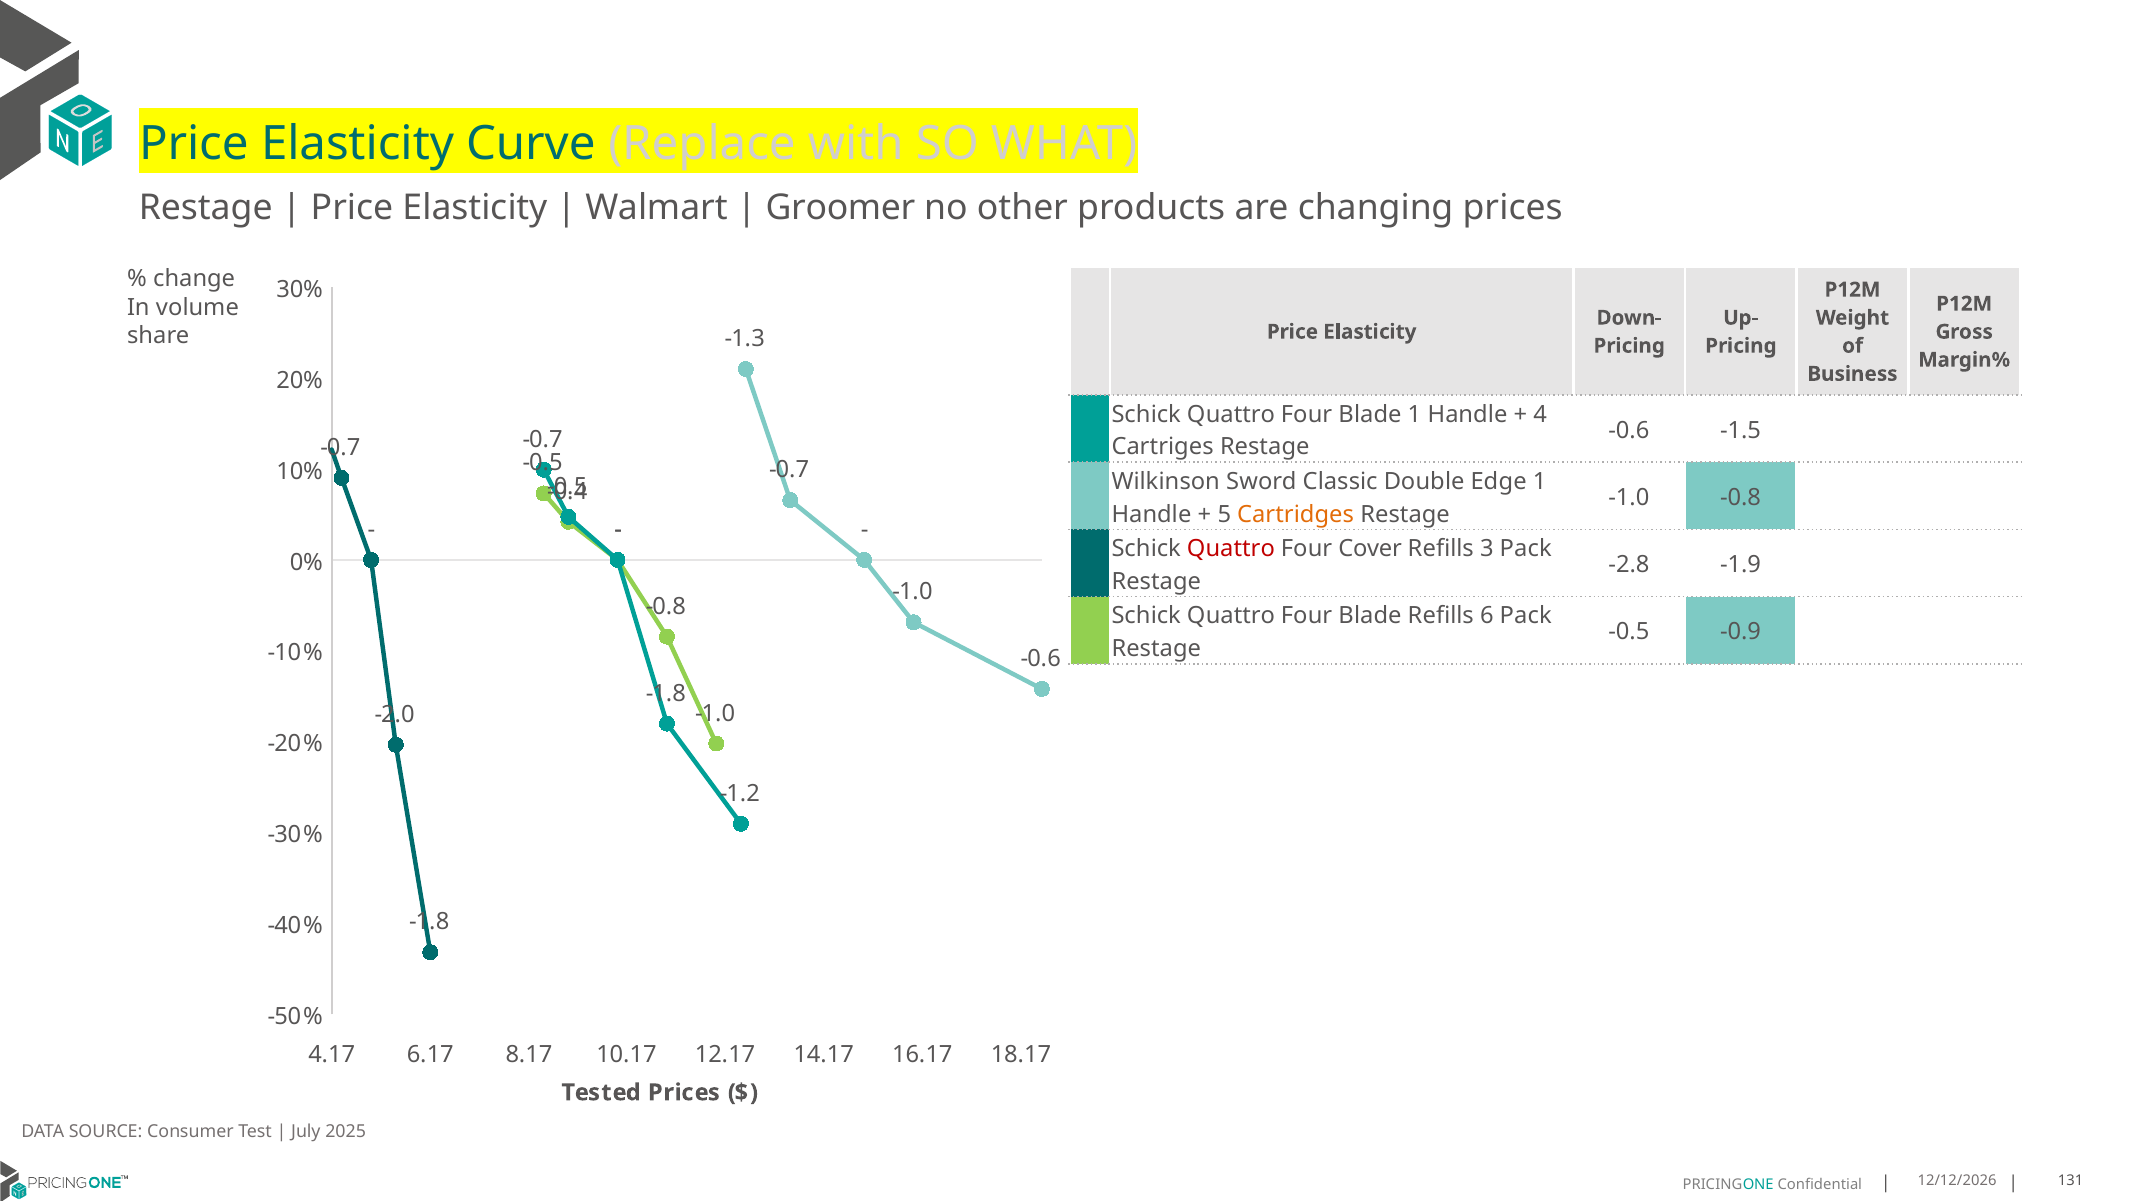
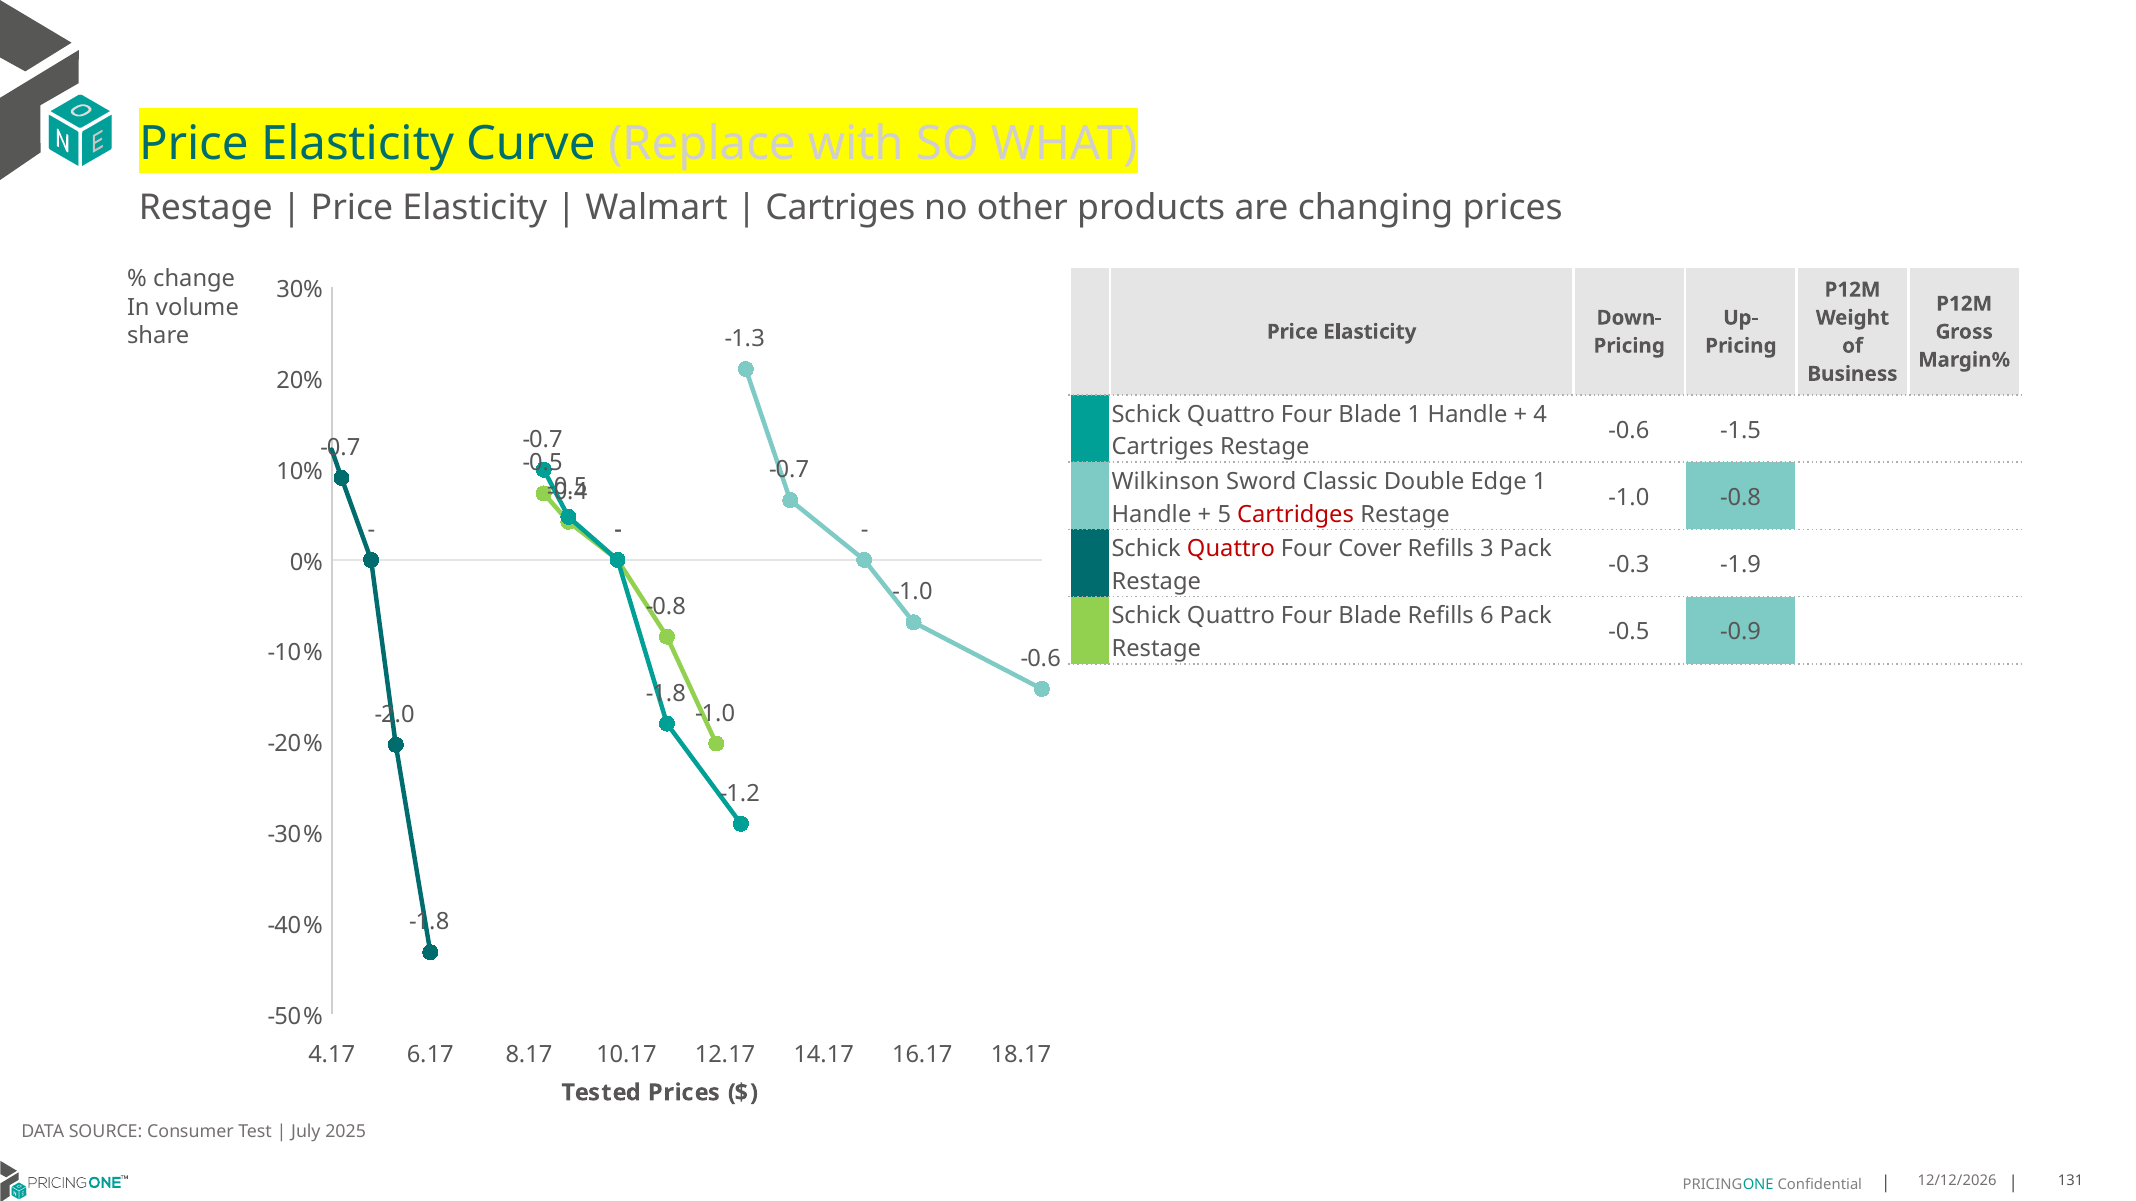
Groomer: Groomer -> Cartriges (840, 208)
Cartridges colour: orange -> red (1296, 515)
-2.8: -2.8 -> -0.3 (1629, 565)
